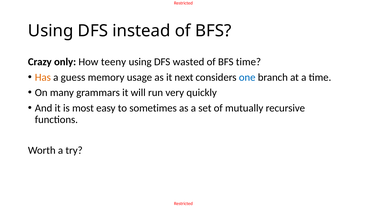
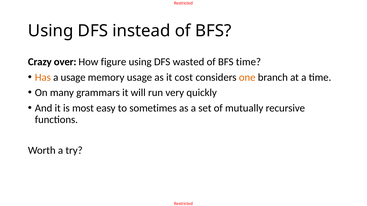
only: only -> over (65, 62)
teeny: teeny -> figure (114, 62)
a guess: guess -> usage (73, 77)
next: next -> cost (184, 77)
one colour: blue -> orange (247, 77)
